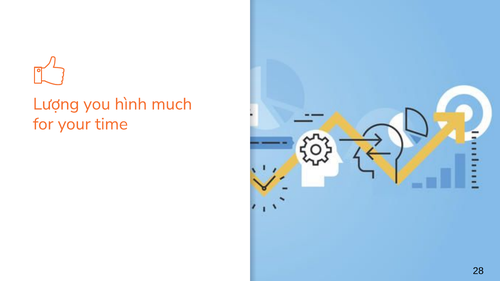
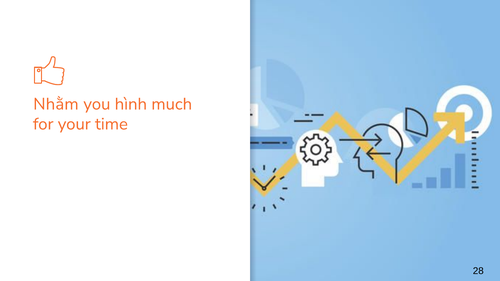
Lượng: Lượng -> Nhằm (56, 104)
